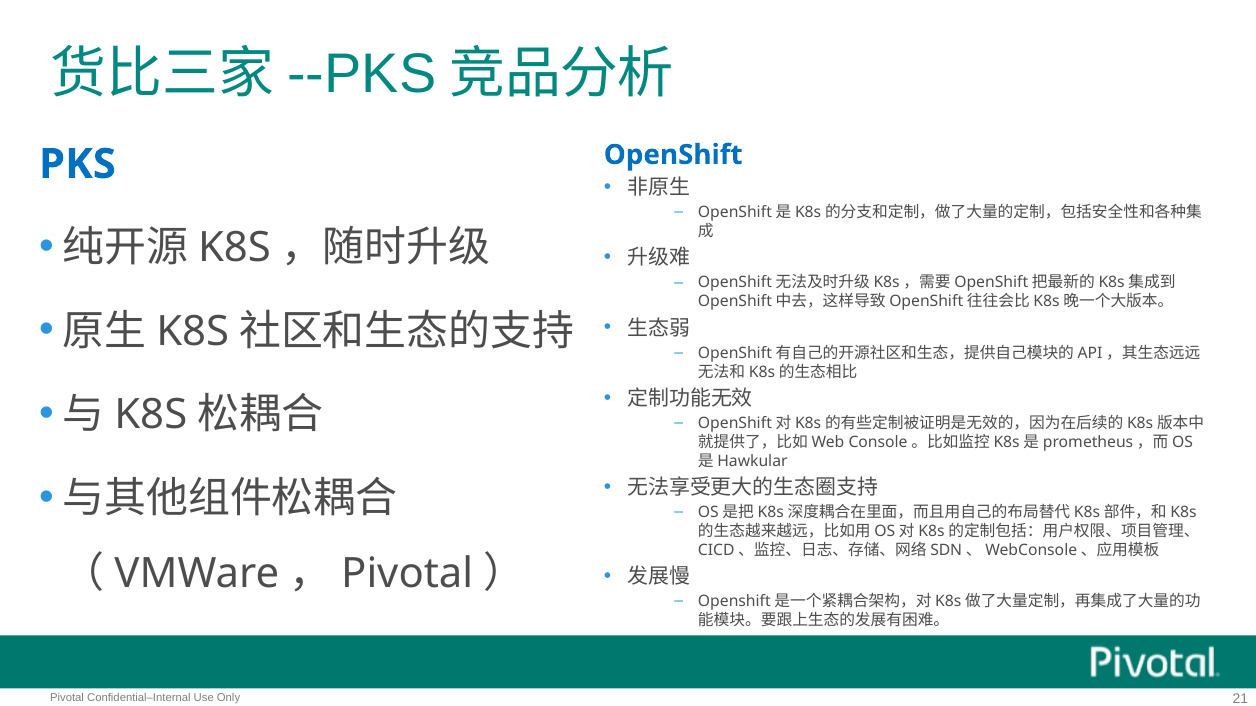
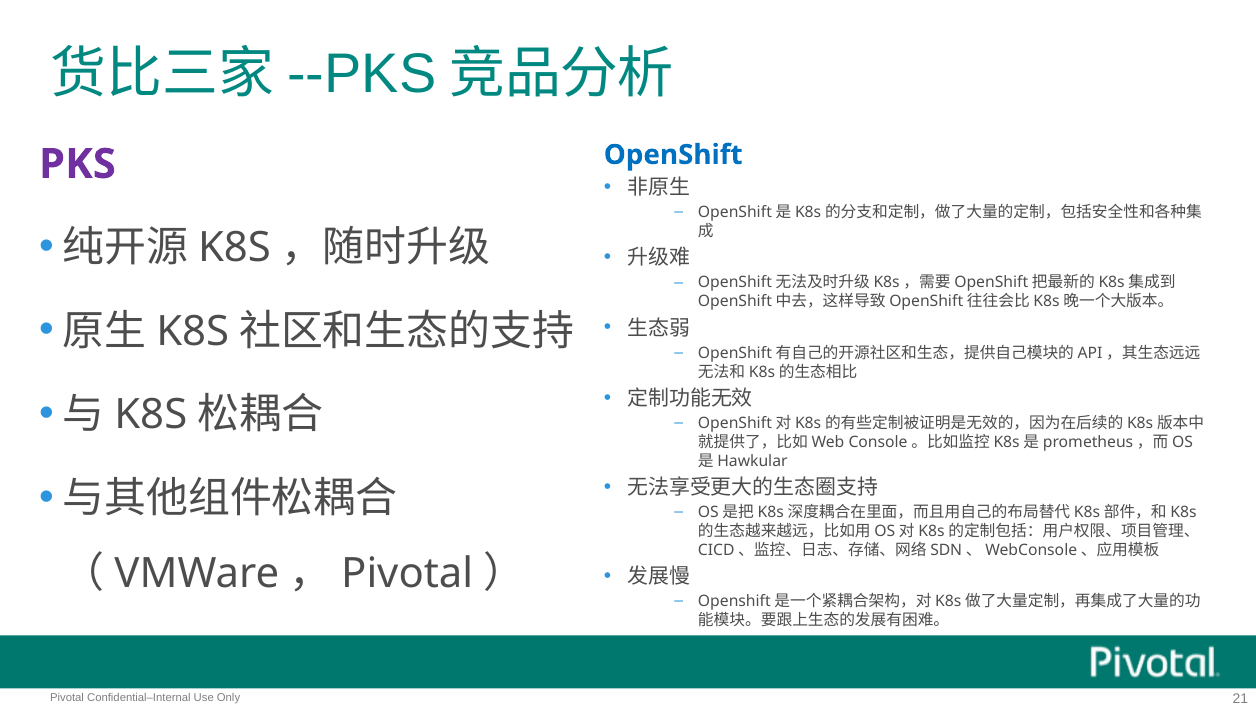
PKS colour: blue -> purple (77, 164)
